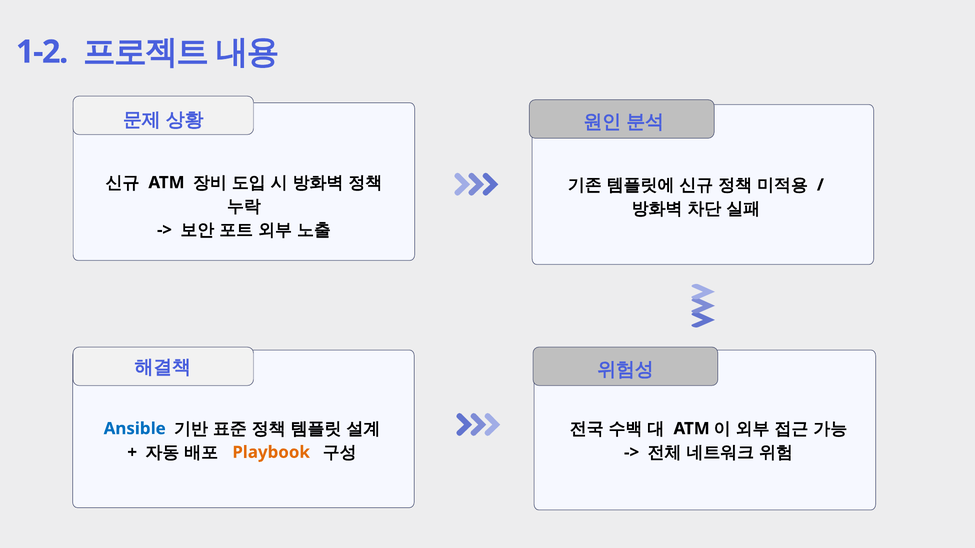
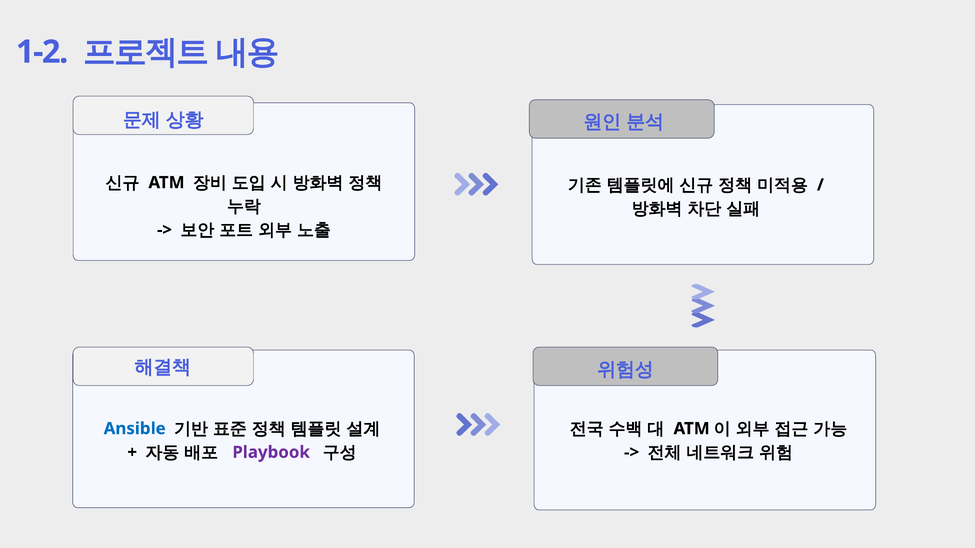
Playbook colour: orange -> purple (271, 453)
